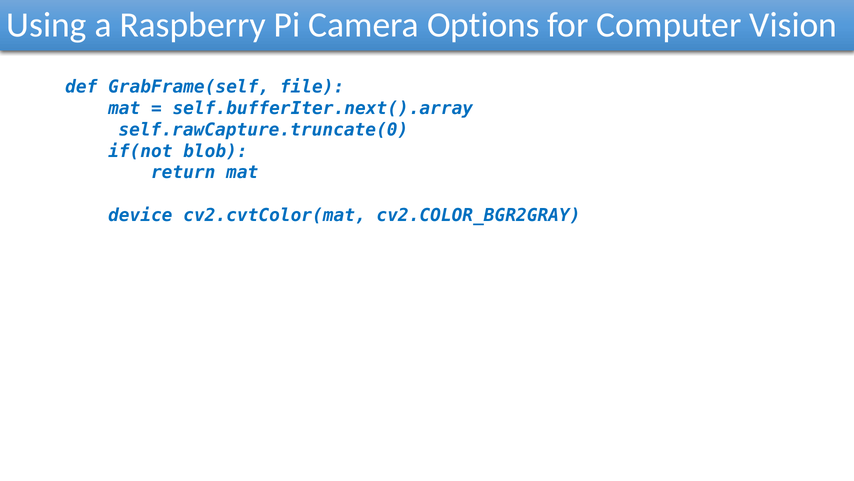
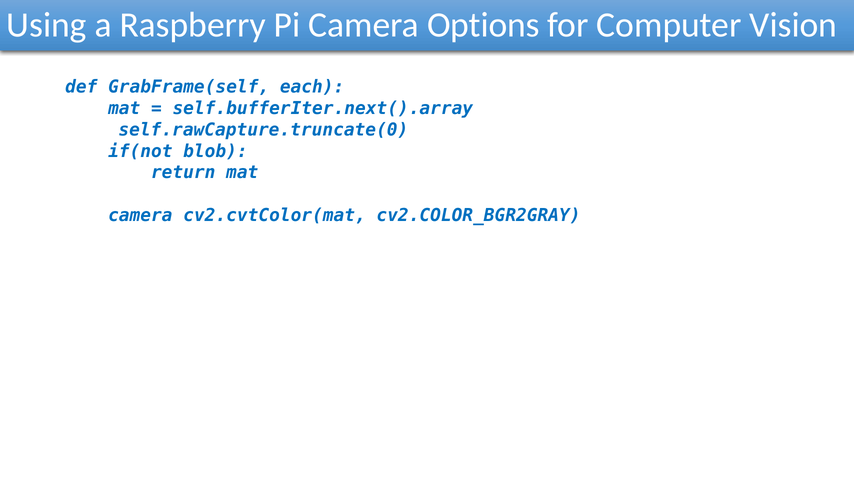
file: file -> each (312, 87)
device: device -> camera (140, 215)
